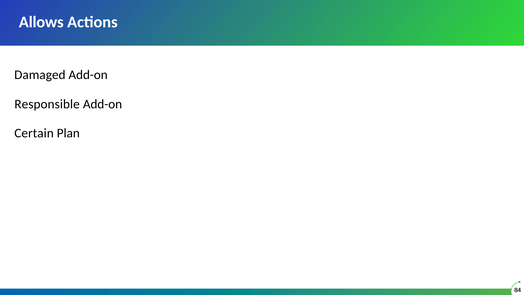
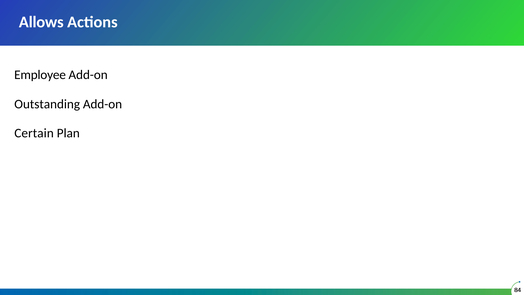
Damaged: Damaged -> Employee (40, 75)
Responsible: Responsible -> Outstanding (47, 104)
